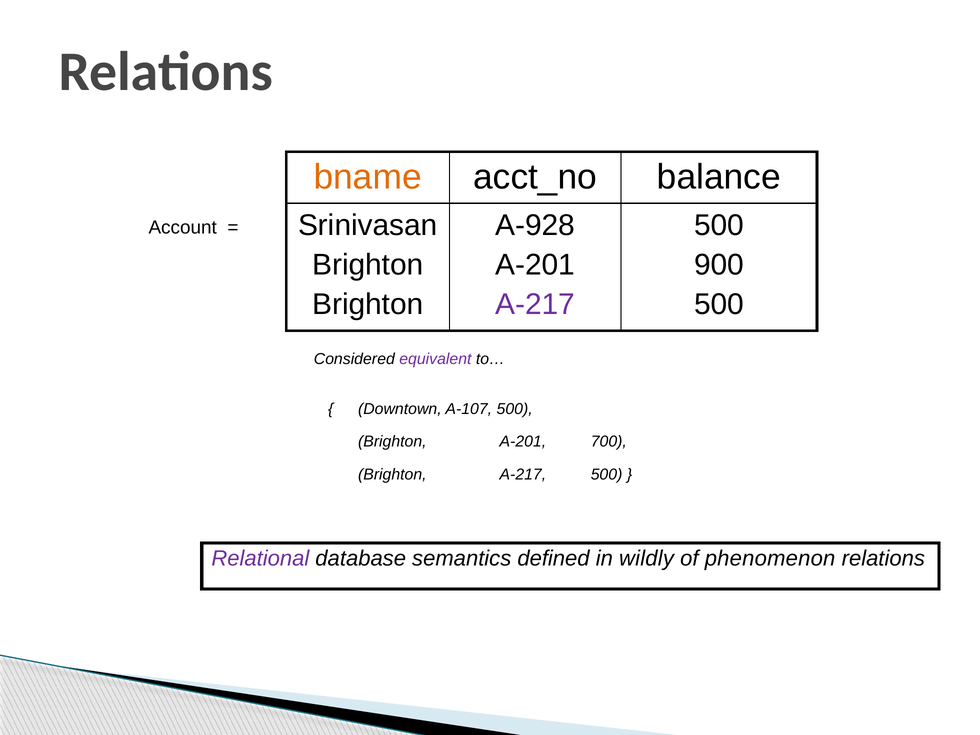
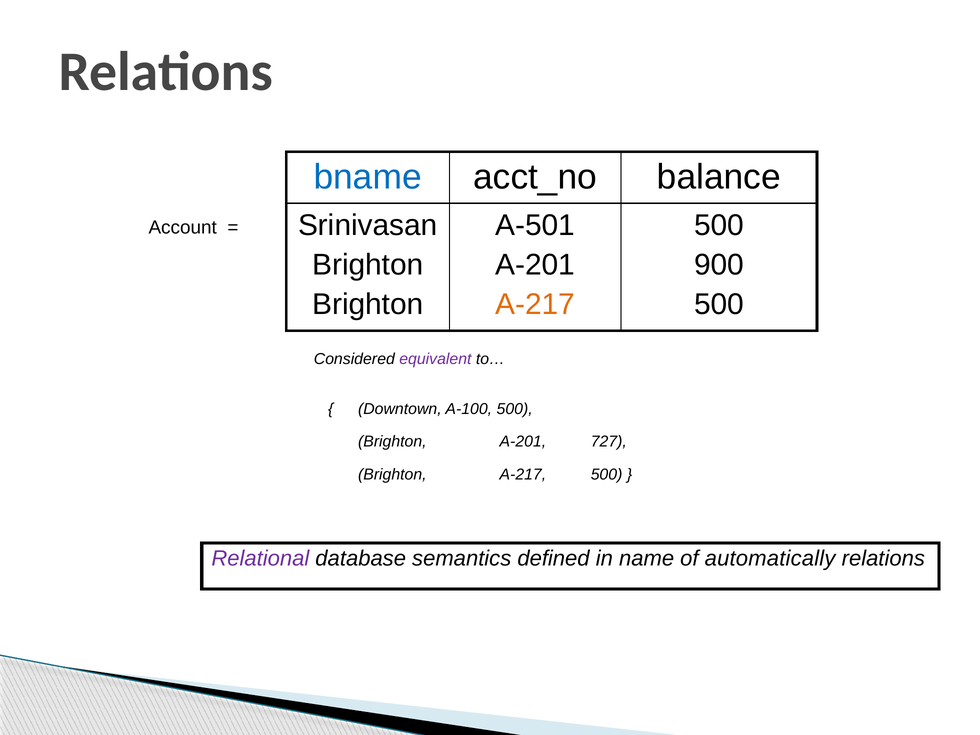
bname colour: orange -> blue (368, 177)
A-928: A-928 -> A-501 (535, 225)
A-217 colour: purple -> orange (535, 304)
A-107: A-107 -> A-100 (469, 409)
700: 700 -> 727 (609, 442)
wildly: wildly -> name (647, 558)
phenomenon: phenomenon -> automatically (770, 558)
